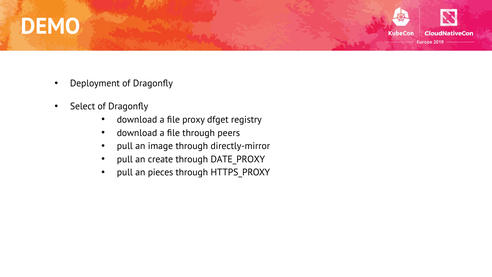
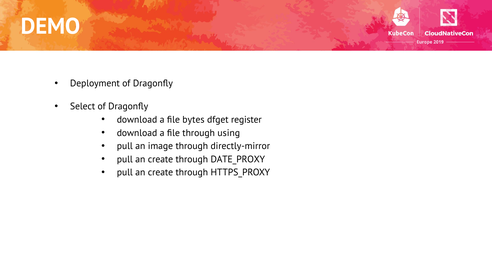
proxy: proxy -> bytes (193, 120)
registry: registry -> register (246, 120)
peers: peers -> using (229, 133)
pieces: pieces -> create (160, 172)
